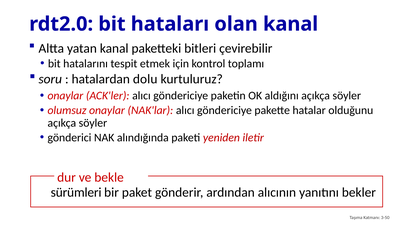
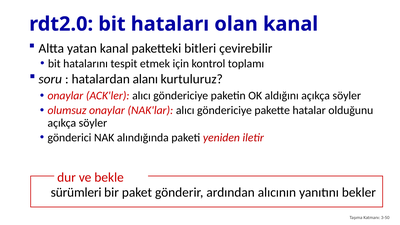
dolu: dolu -> alanı (145, 79)
